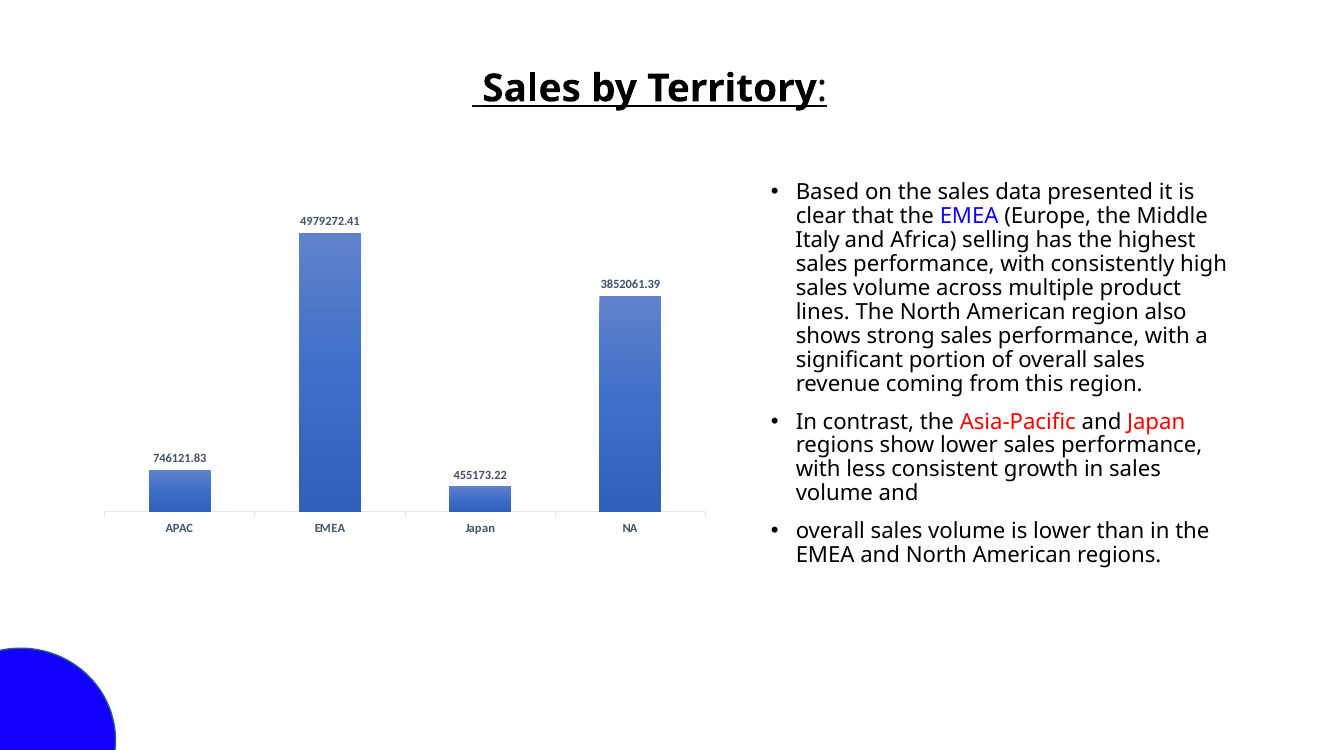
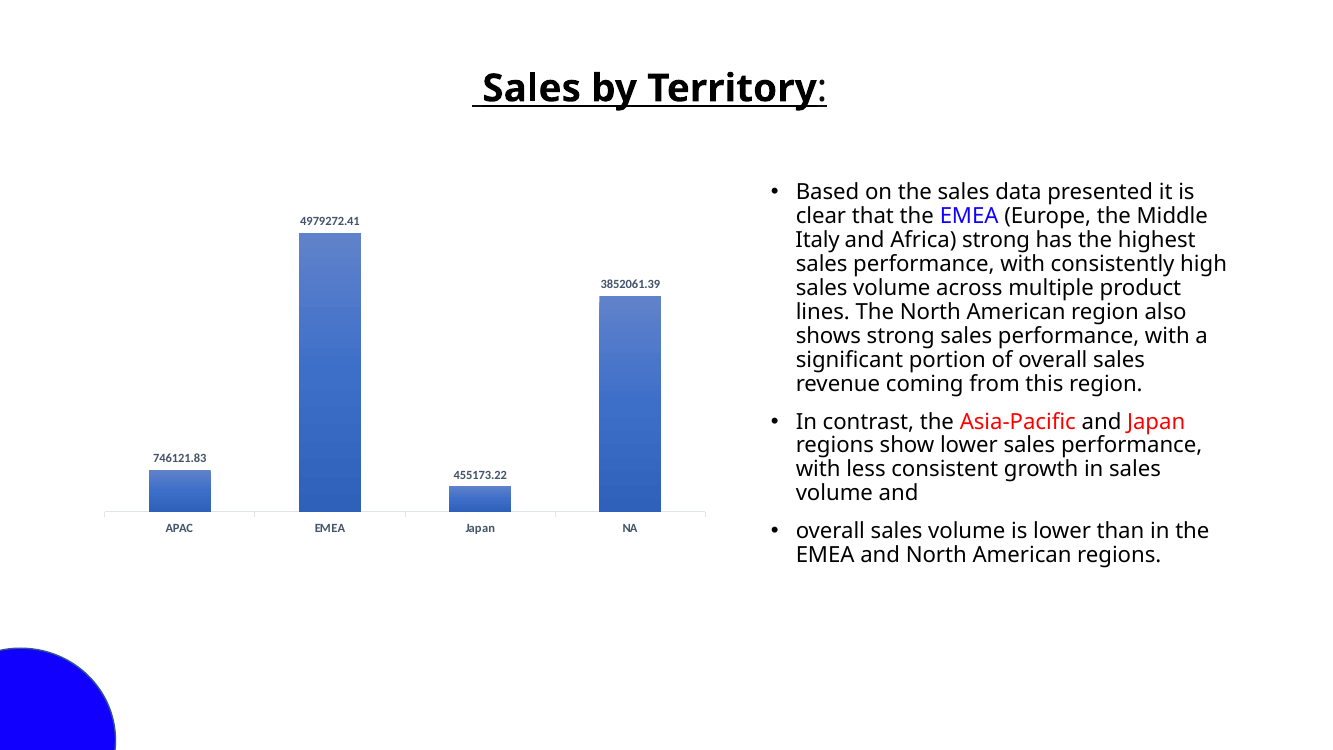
Africa selling: selling -> strong (996, 240)
